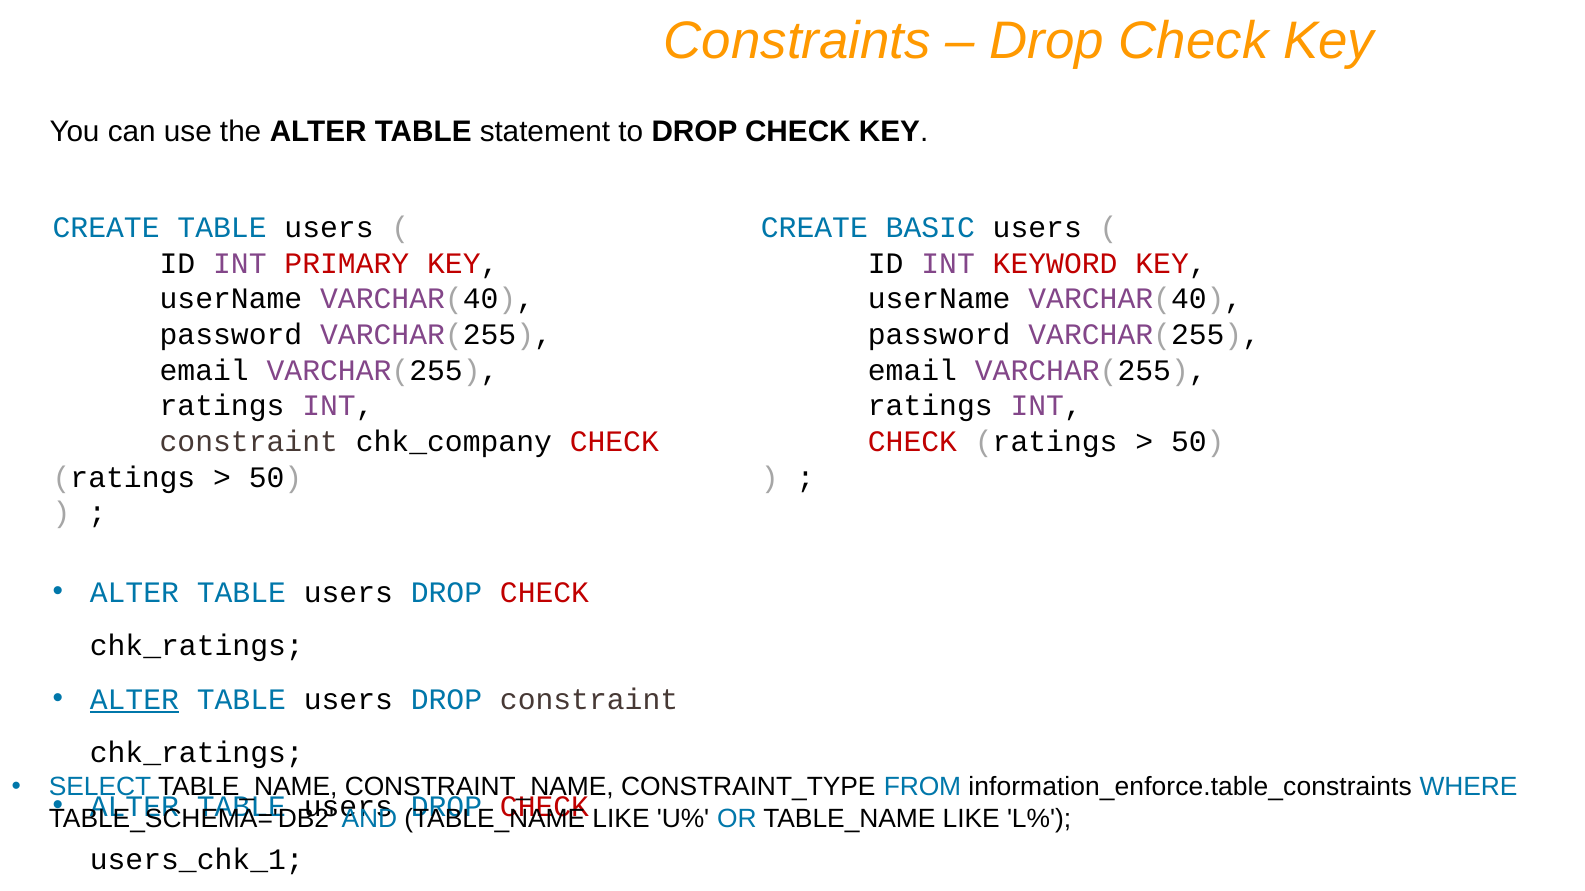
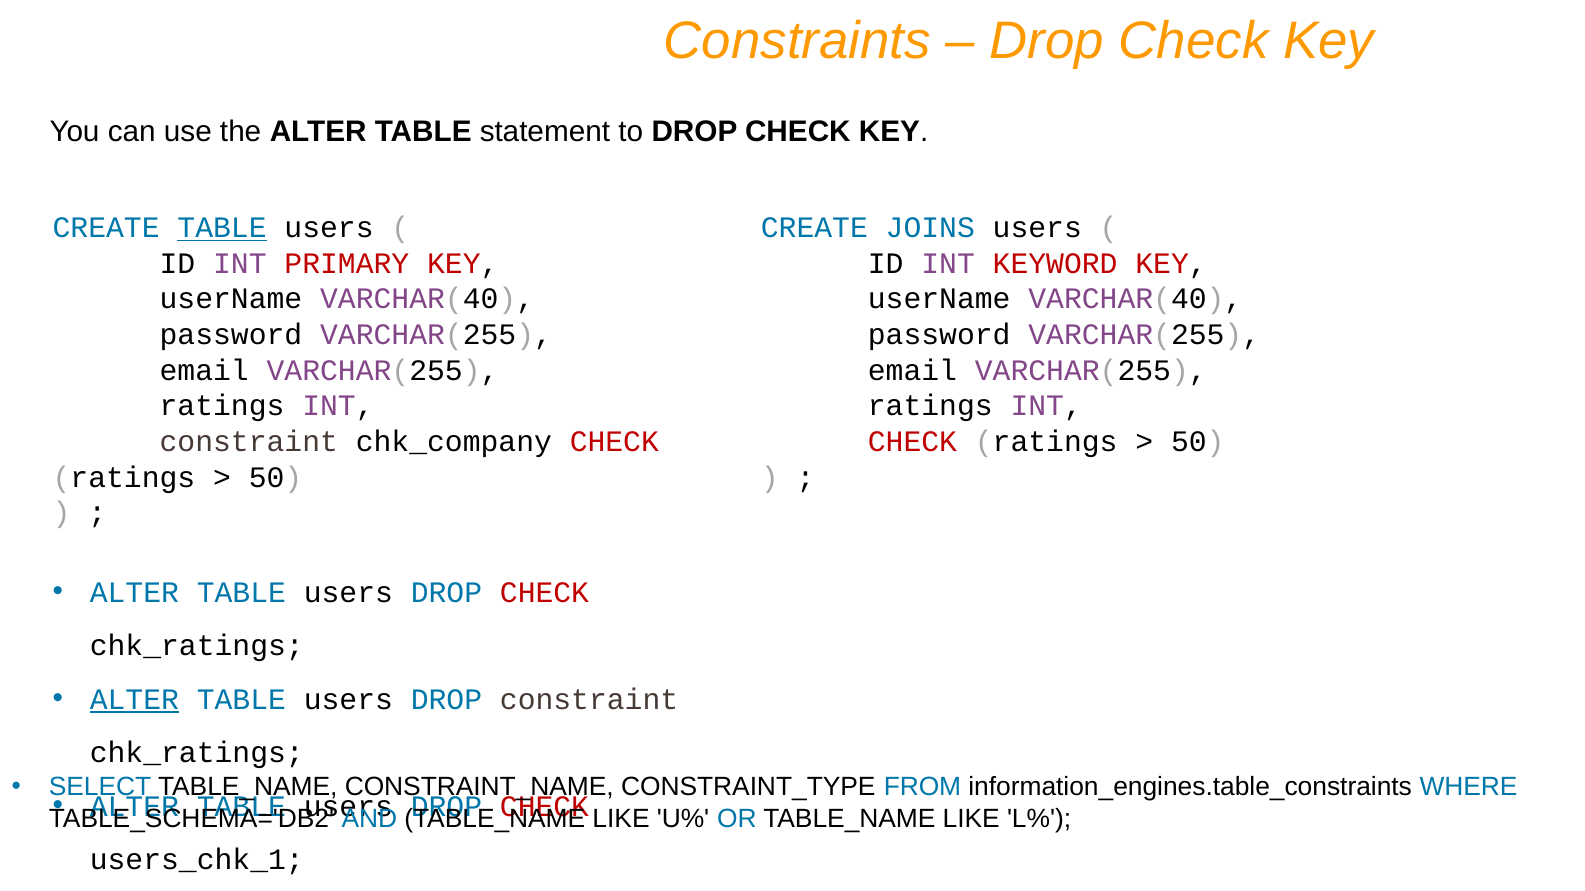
TABLE underline: none -> present (222, 228)
BASIC: BASIC -> JOINS (930, 228)
information_enforce.table_constraints: information_enforce.table_constraints -> information_engines.table_constraints (1190, 788)
